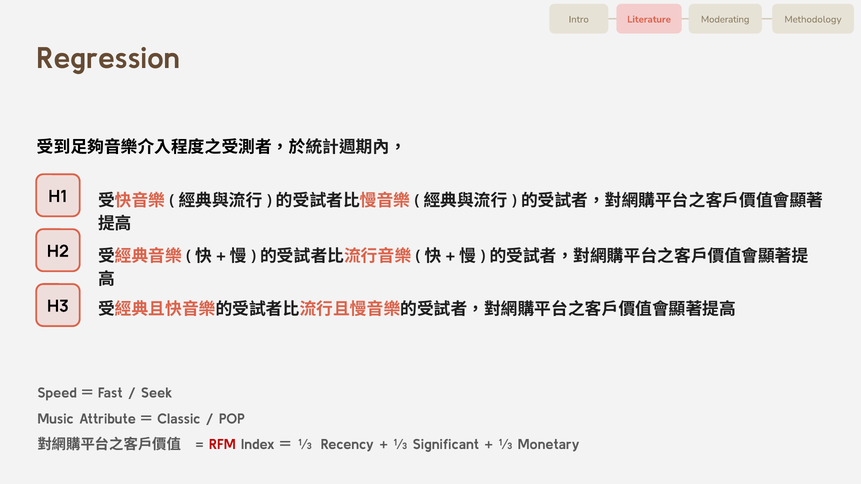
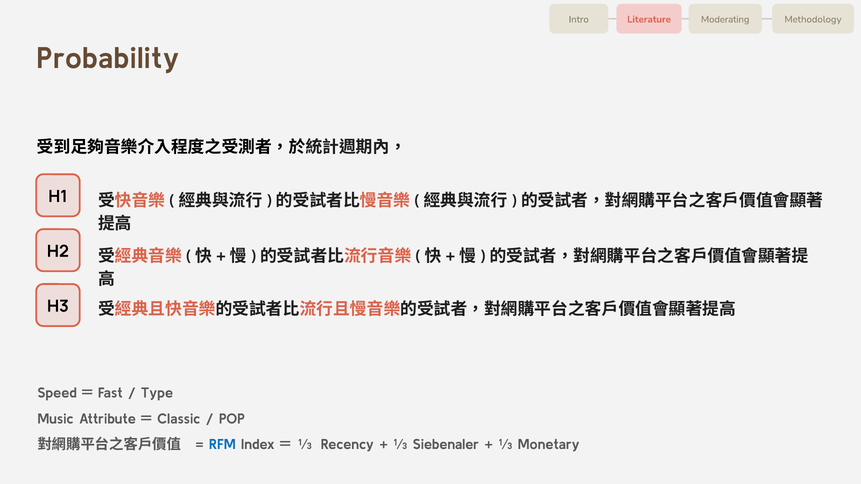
Regression: Regression -> Probability (108, 58)
Seek: Seek -> Type (157, 393)
RFM colour: red -> blue (222, 445)
Significant: Significant -> Siebenaler (446, 445)
